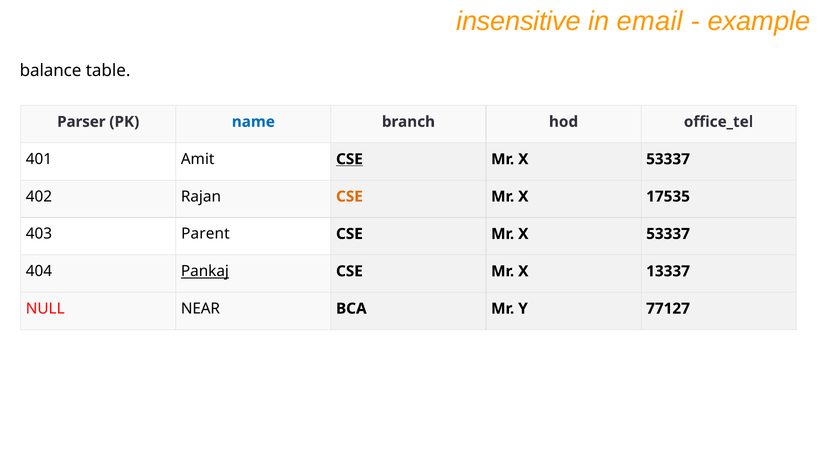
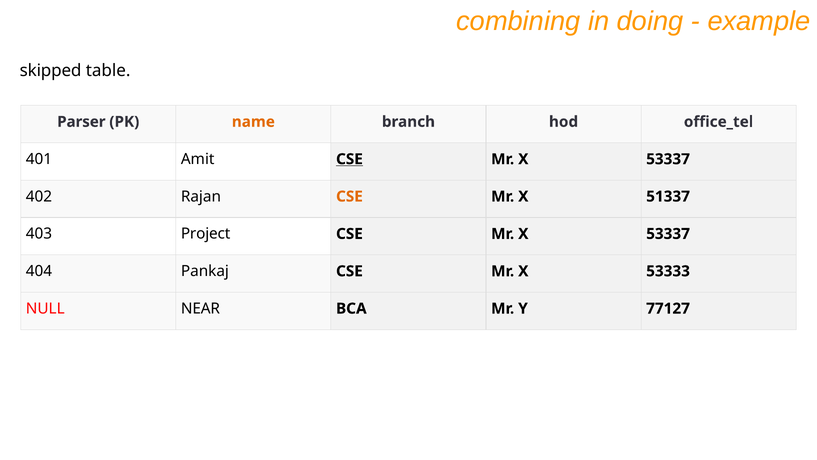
insensitive: insensitive -> combining (518, 21)
email: email -> doing (650, 21)
balance: balance -> skipped (51, 71)
name colour: blue -> orange (253, 122)
17535: 17535 -> 51337 (668, 196)
Parent: Parent -> Project (206, 234)
Pankaj underline: present -> none (205, 271)
13337: 13337 -> 53333 (668, 271)
